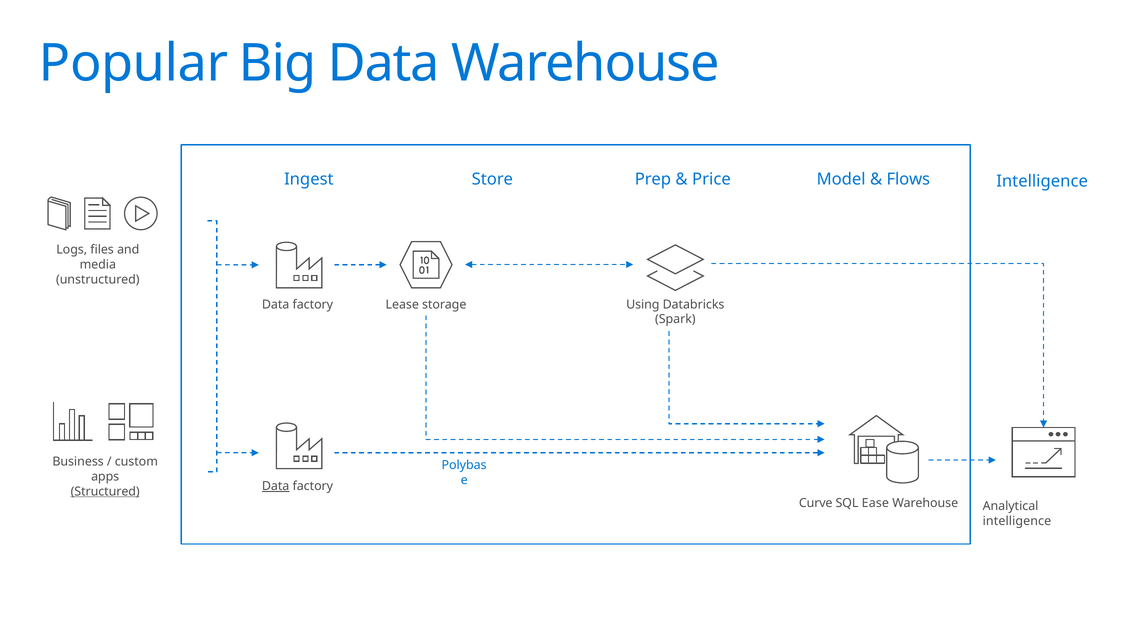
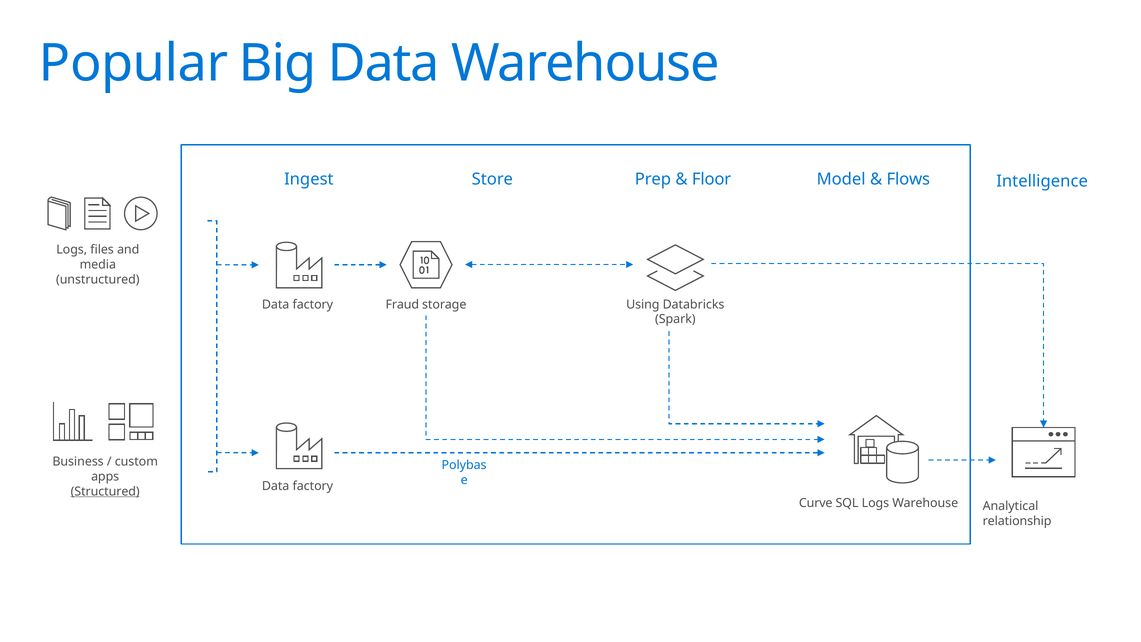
Price: Price -> Floor (712, 179)
Lease: Lease -> Fraud (402, 304)
Data underline: present -> none (276, 486)
SQL Ease: Ease -> Logs (875, 503)
intelligence: intelligence -> relationship (1017, 521)
